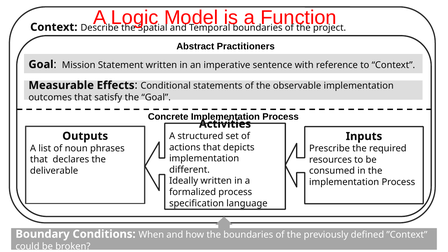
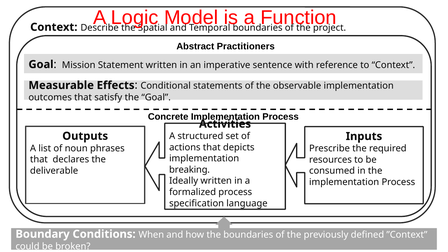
different: different -> breaking (190, 170)
